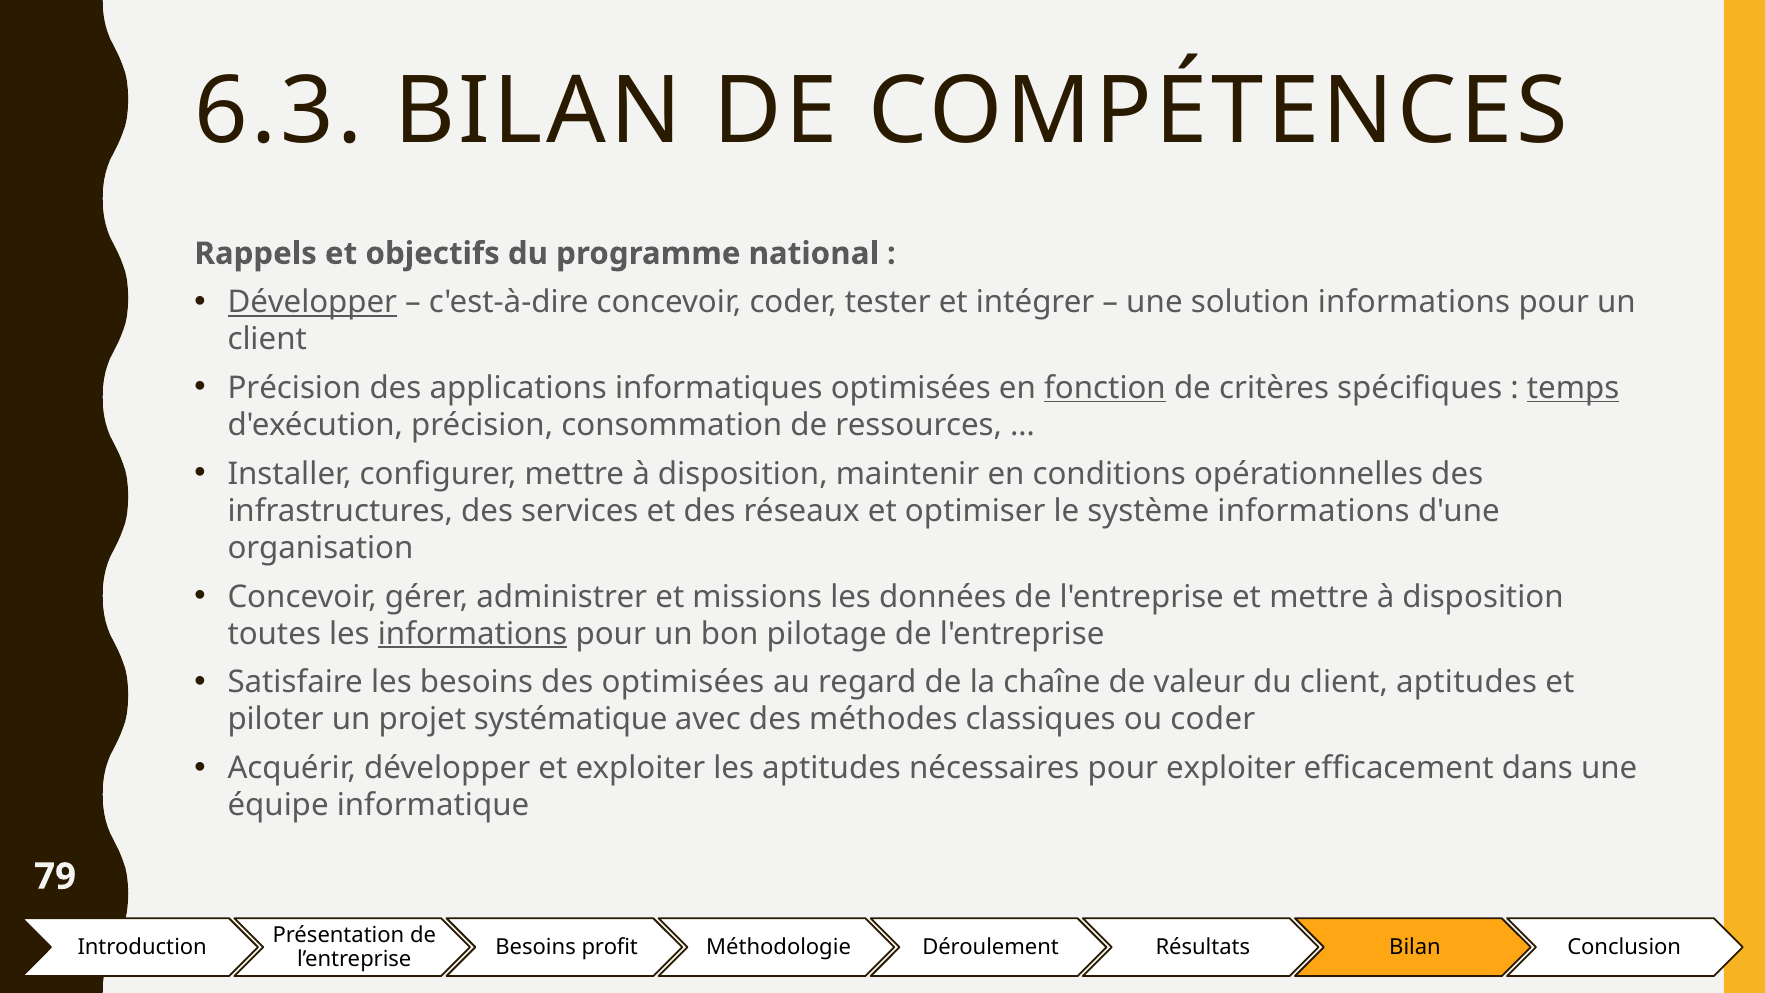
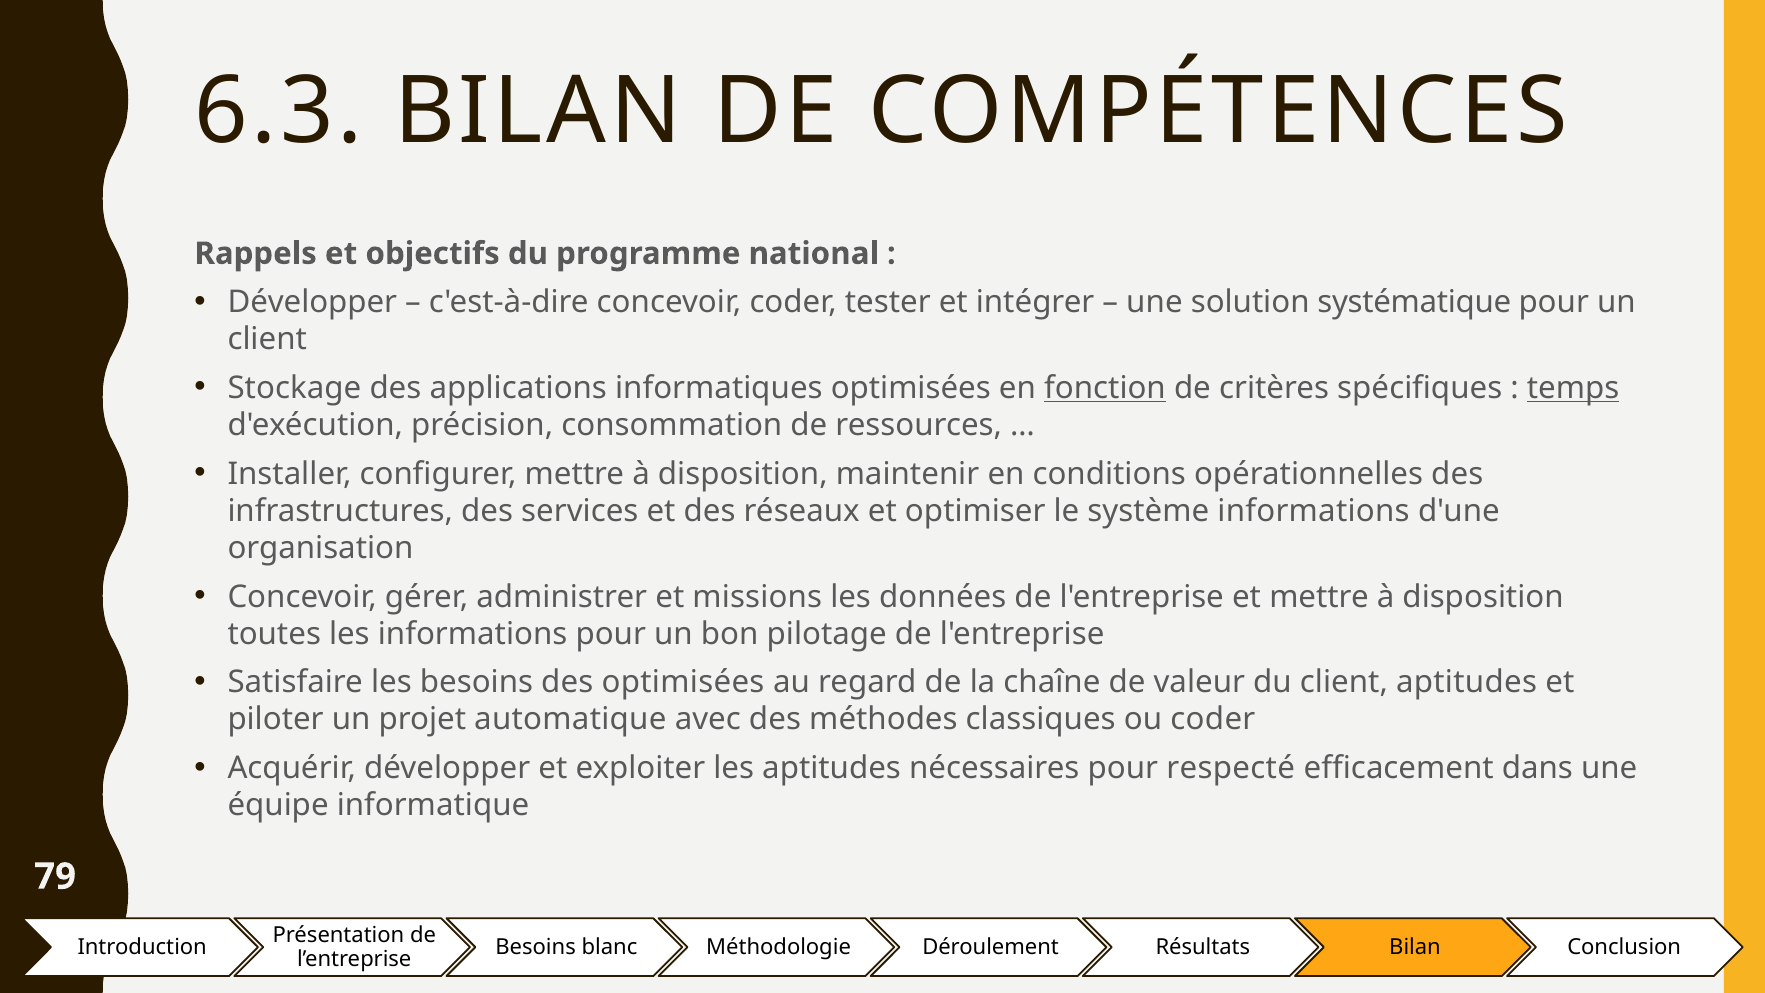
Développer underline: present -> none (312, 302)
solution informations: informations -> systématique (1414, 302)
Précision: Précision -> Stockage (294, 388)
informations underline: present -> none (473, 634)
systématique: systématique -> automatique (570, 720)
pour exploiter: exploiter -> respecté (1231, 768)
profit: profit -> blanc (610, 947)
